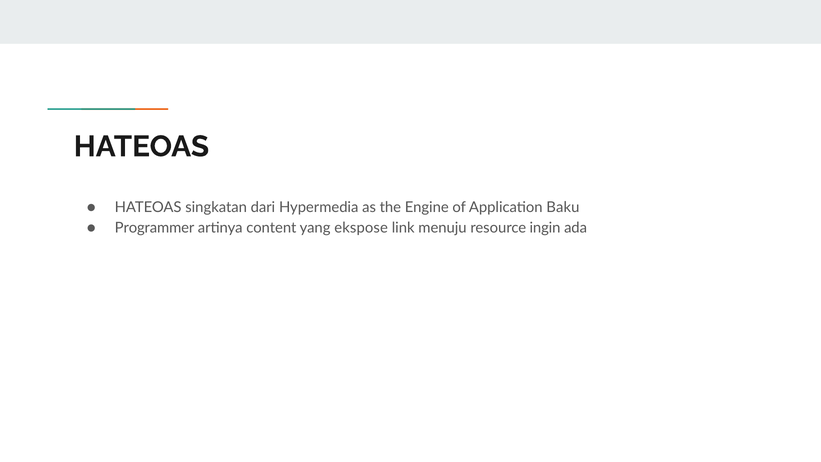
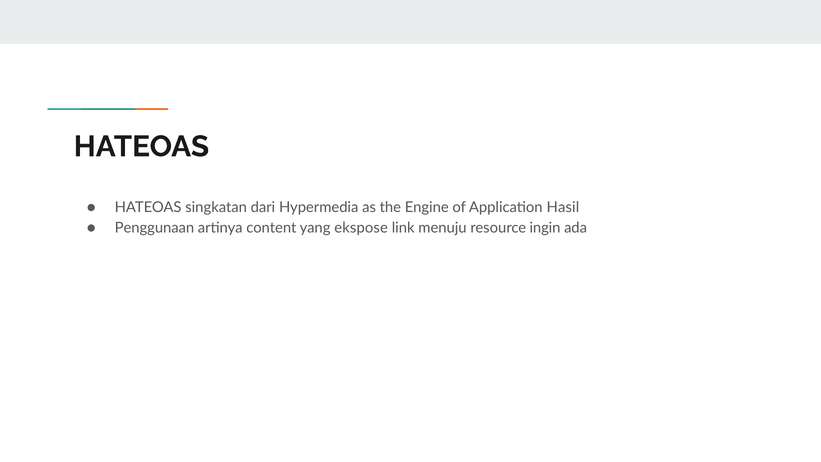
Baku: Baku -> Hasil (563, 207)
Programmer: Programmer -> Penggunaan (154, 228)
